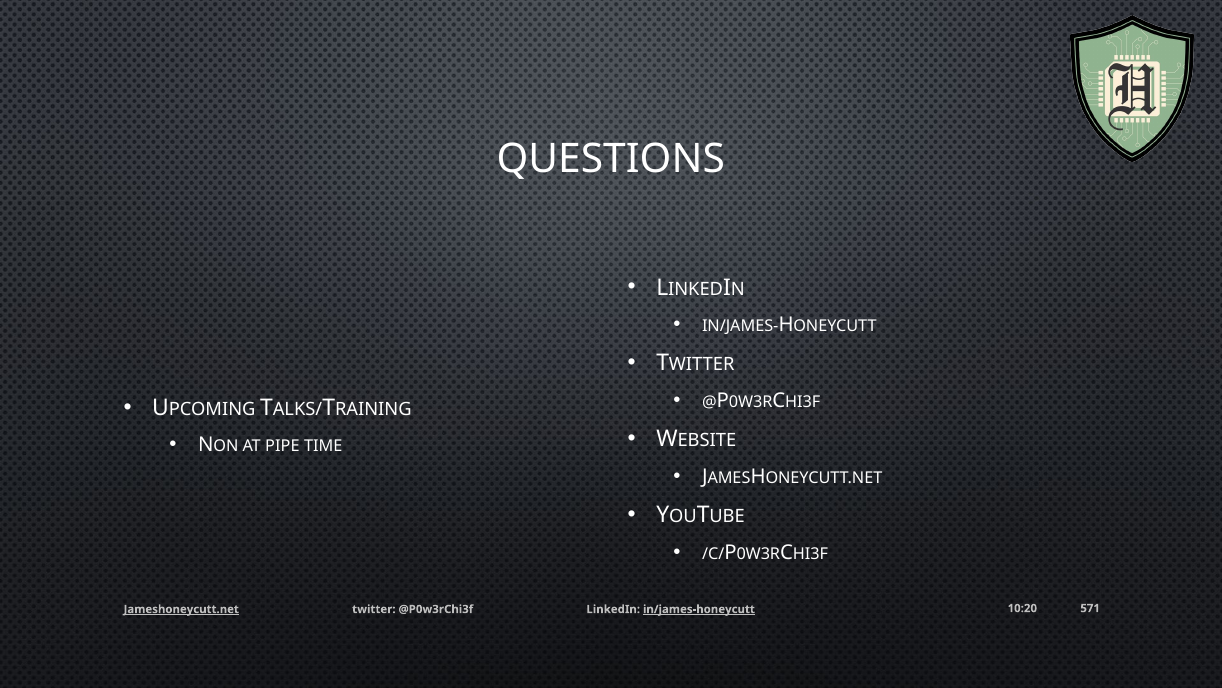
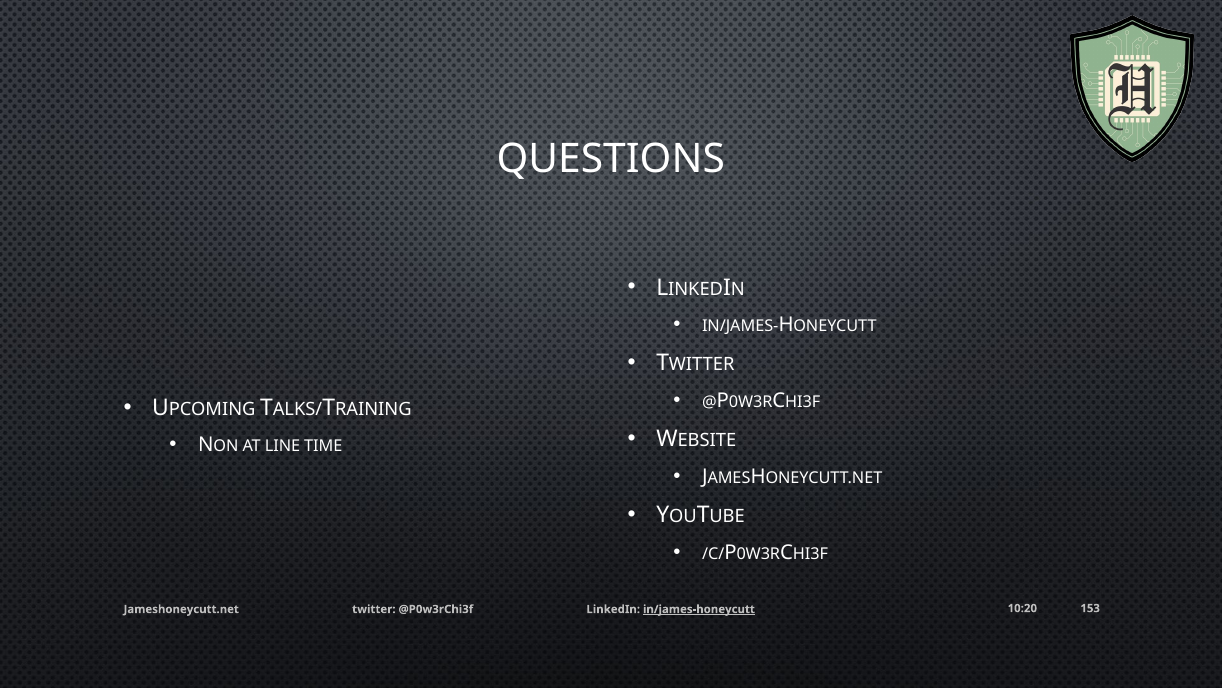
PIPE: PIPE -> LINE (283, 446)
571: 571 -> 153 (1090, 608)
Jameshoneycutt.net underline: present -> none (181, 609)
